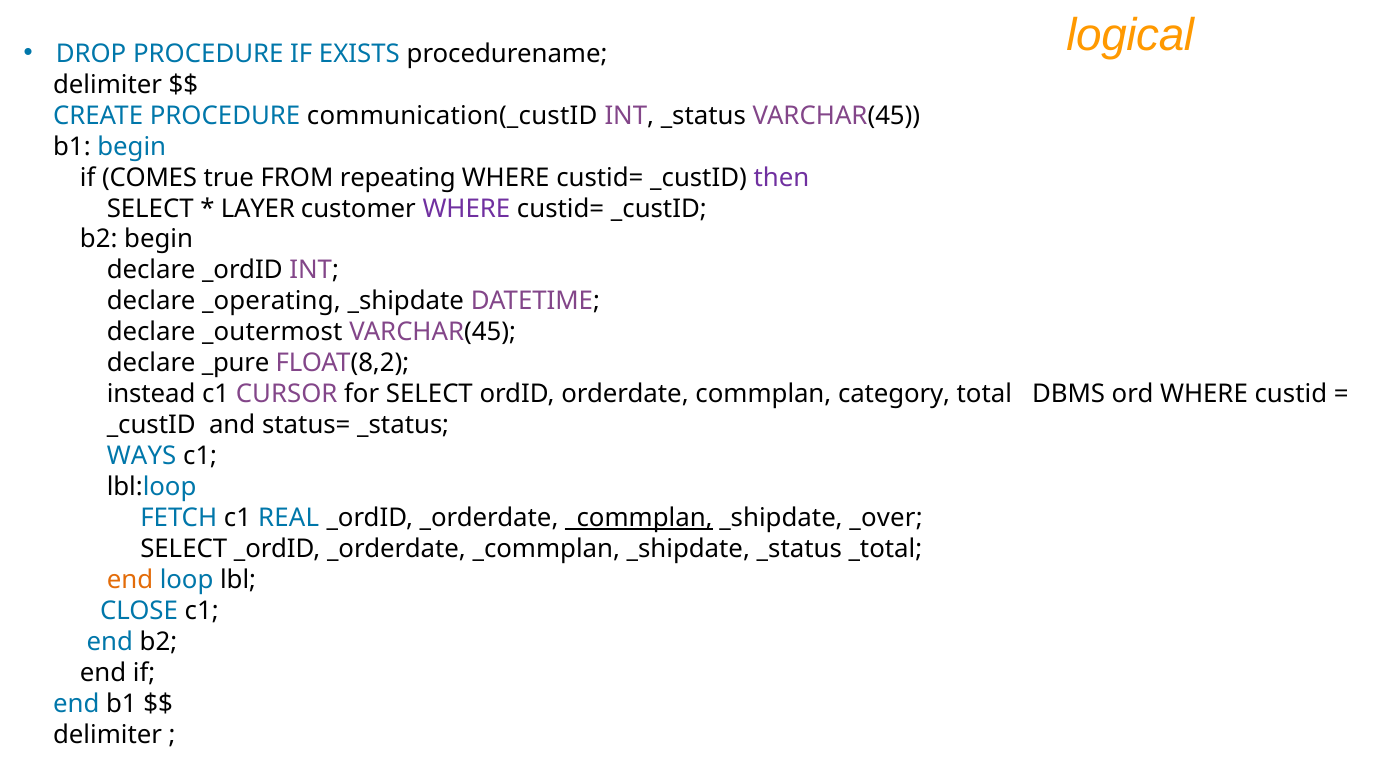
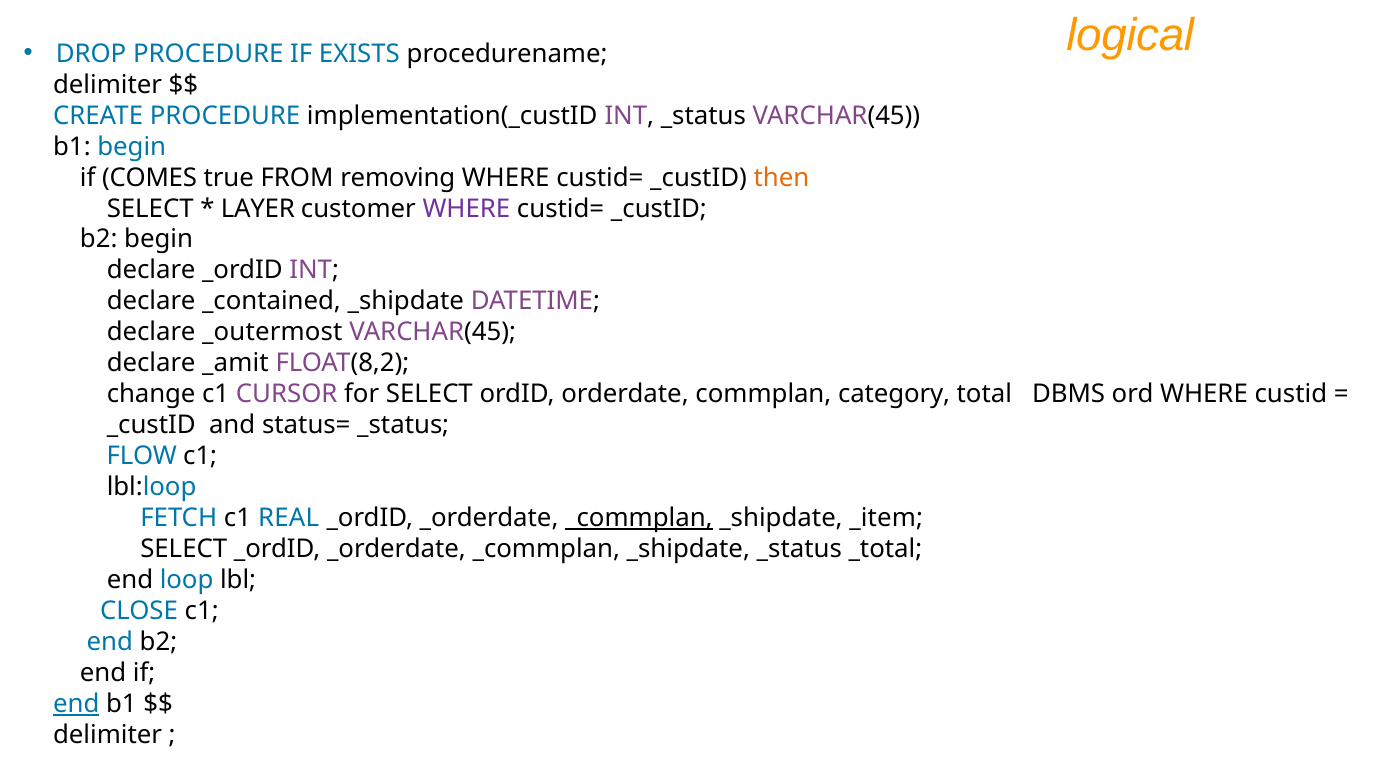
communication(_custID: communication(_custID -> implementation(_custID (452, 116)
repeating: repeating -> removing (398, 178)
then colour: purple -> orange (781, 178)
_operating: _operating -> _contained (271, 301)
_pure: _pure -> _amit (235, 363)
instead: instead -> change (151, 394)
WAYS: WAYS -> FLOW (142, 456)
_over: _over -> _item (886, 518)
end colour: orange -> black (130, 580)
end underline: none -> present (76, 704)
